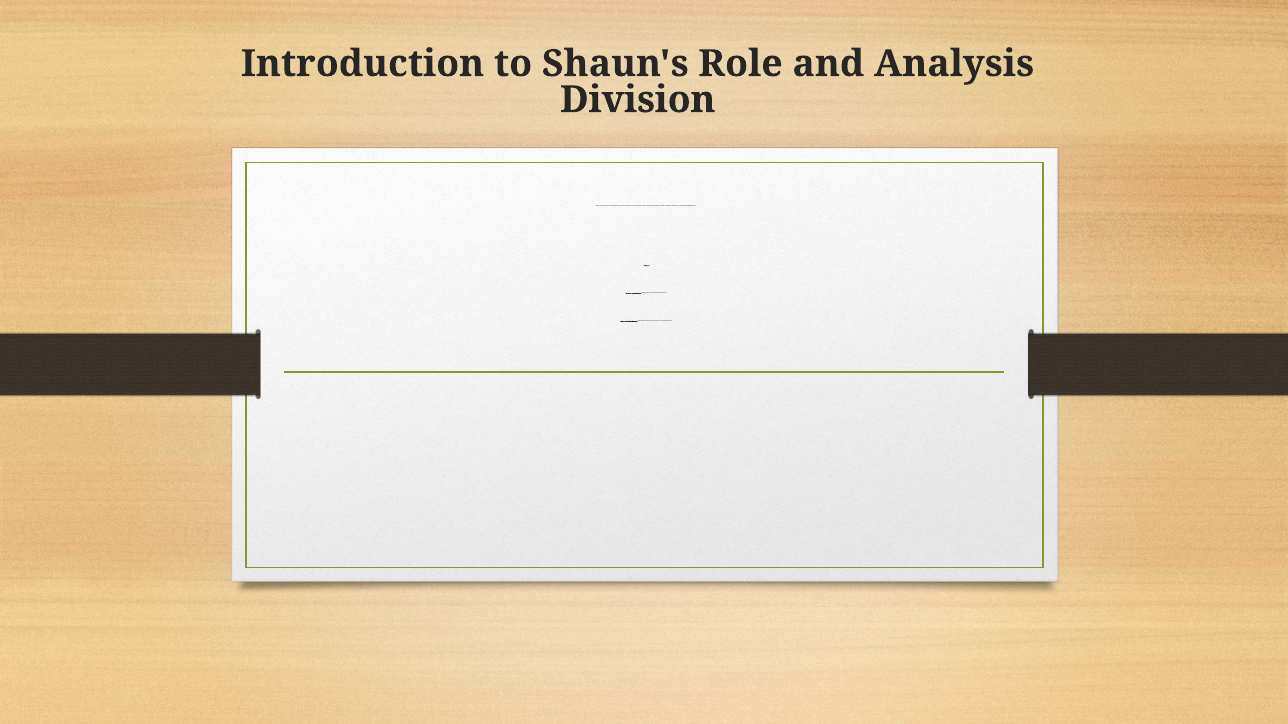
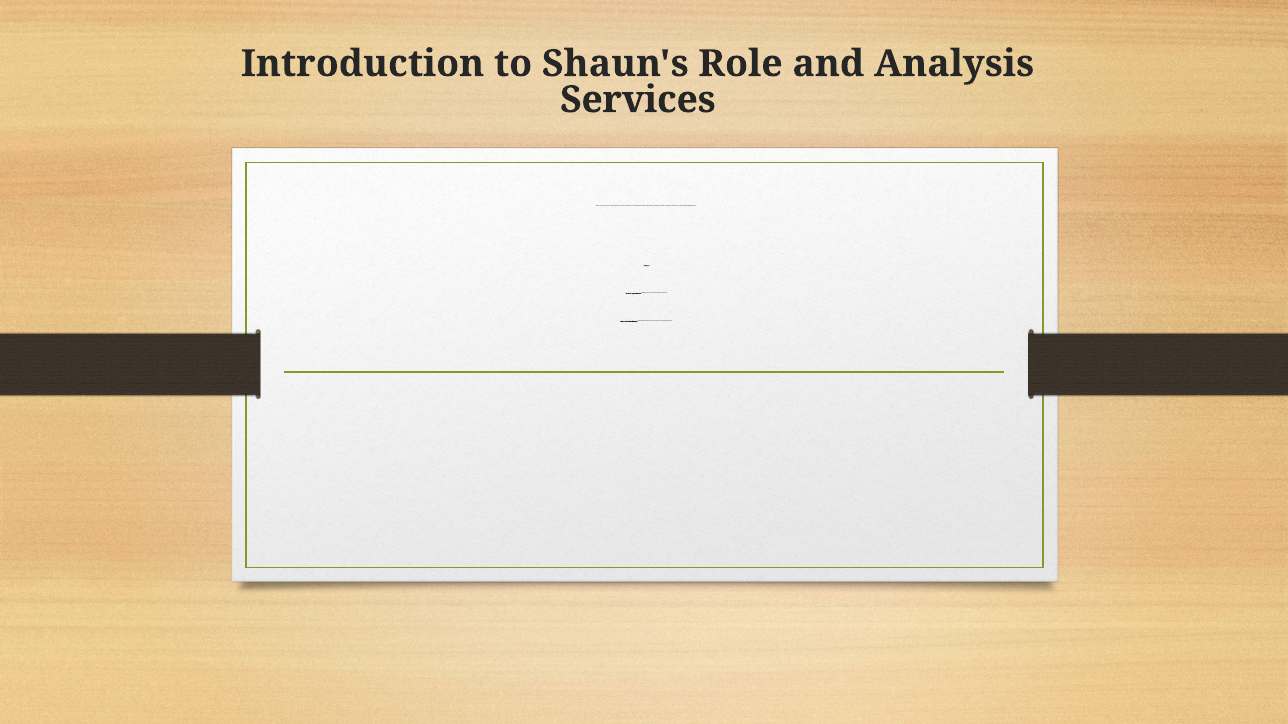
Division: Division -> Services (638, 100)
